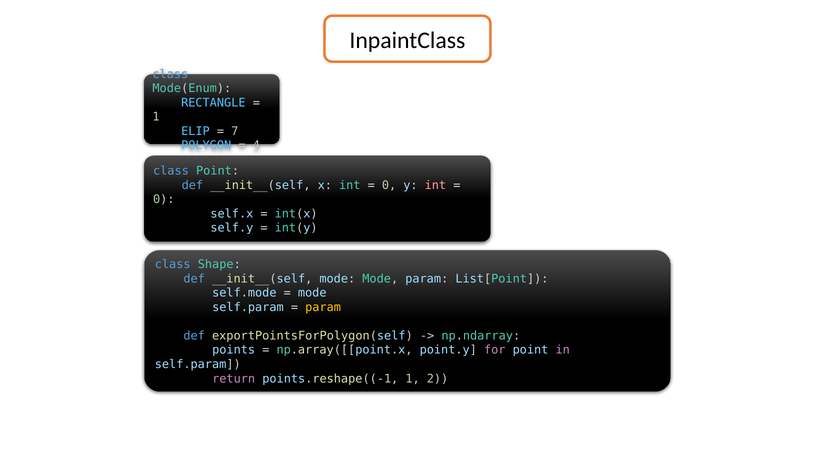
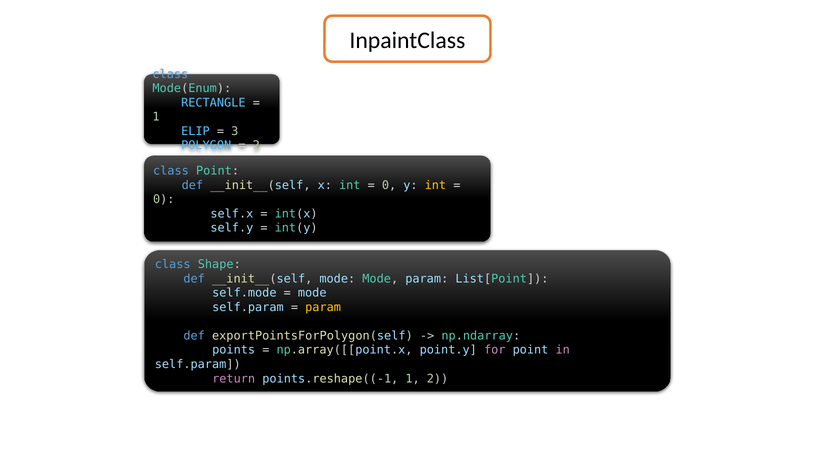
7: 7 -> 3 (235, 131)
4: 4 -> 2 (256, 146)
int colour: pink -> yellow (435, 185)
